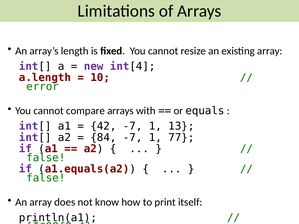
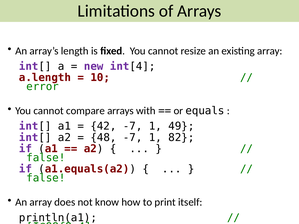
13: 13 -> 49 (181, 126)
84: 84 -> 48 (103, 138)
77: 77 -> 82 (181, 138)
